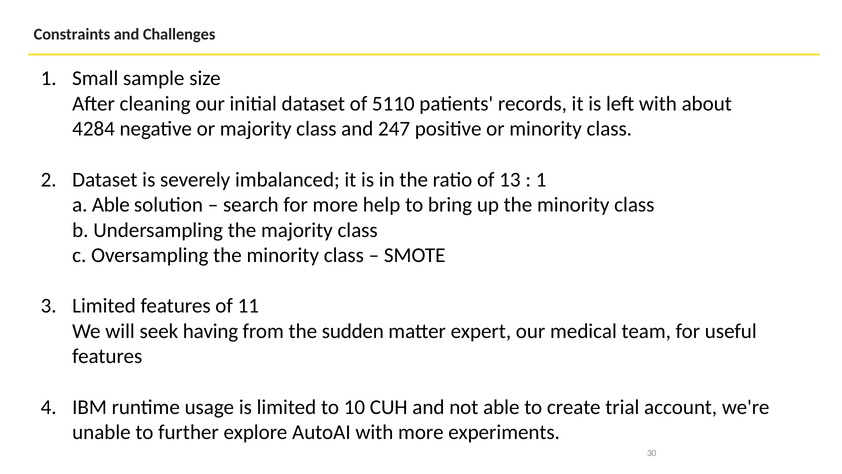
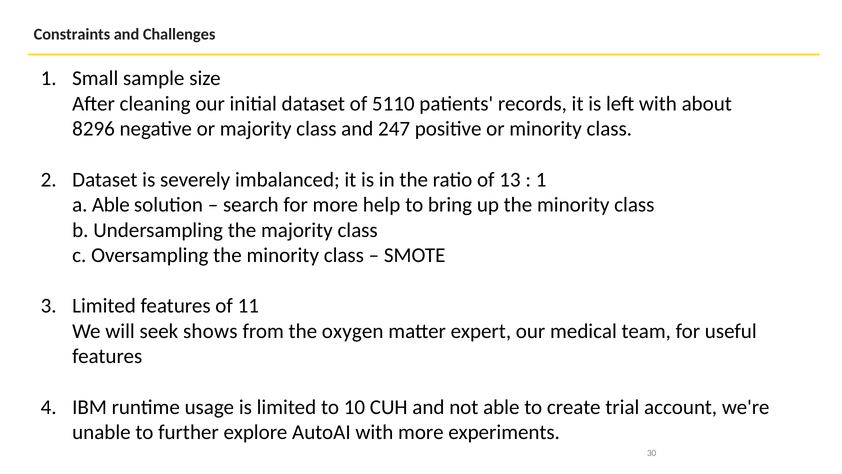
4284: 4284 -> 8296 (94, 129)
having: having -> shows (210, 331)
sudden: sudden -> oxygen (353, 331)
